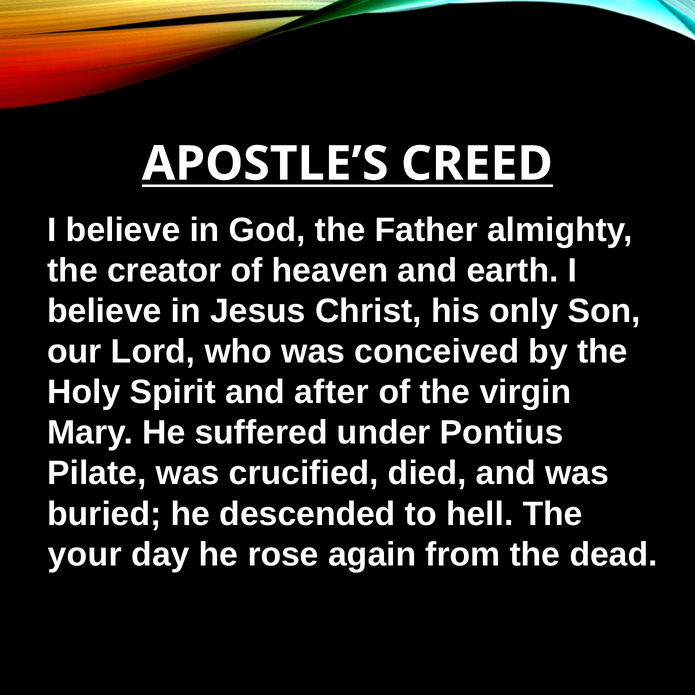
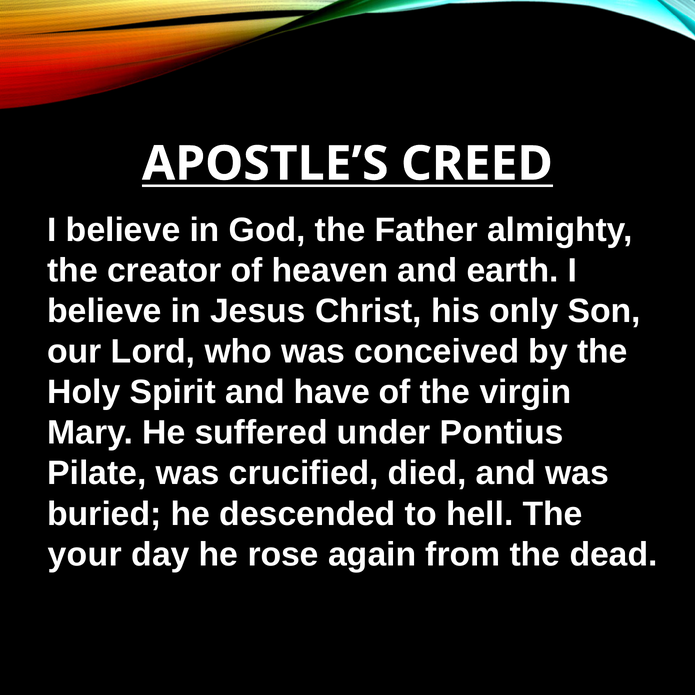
after: after -> have (332, 392)
